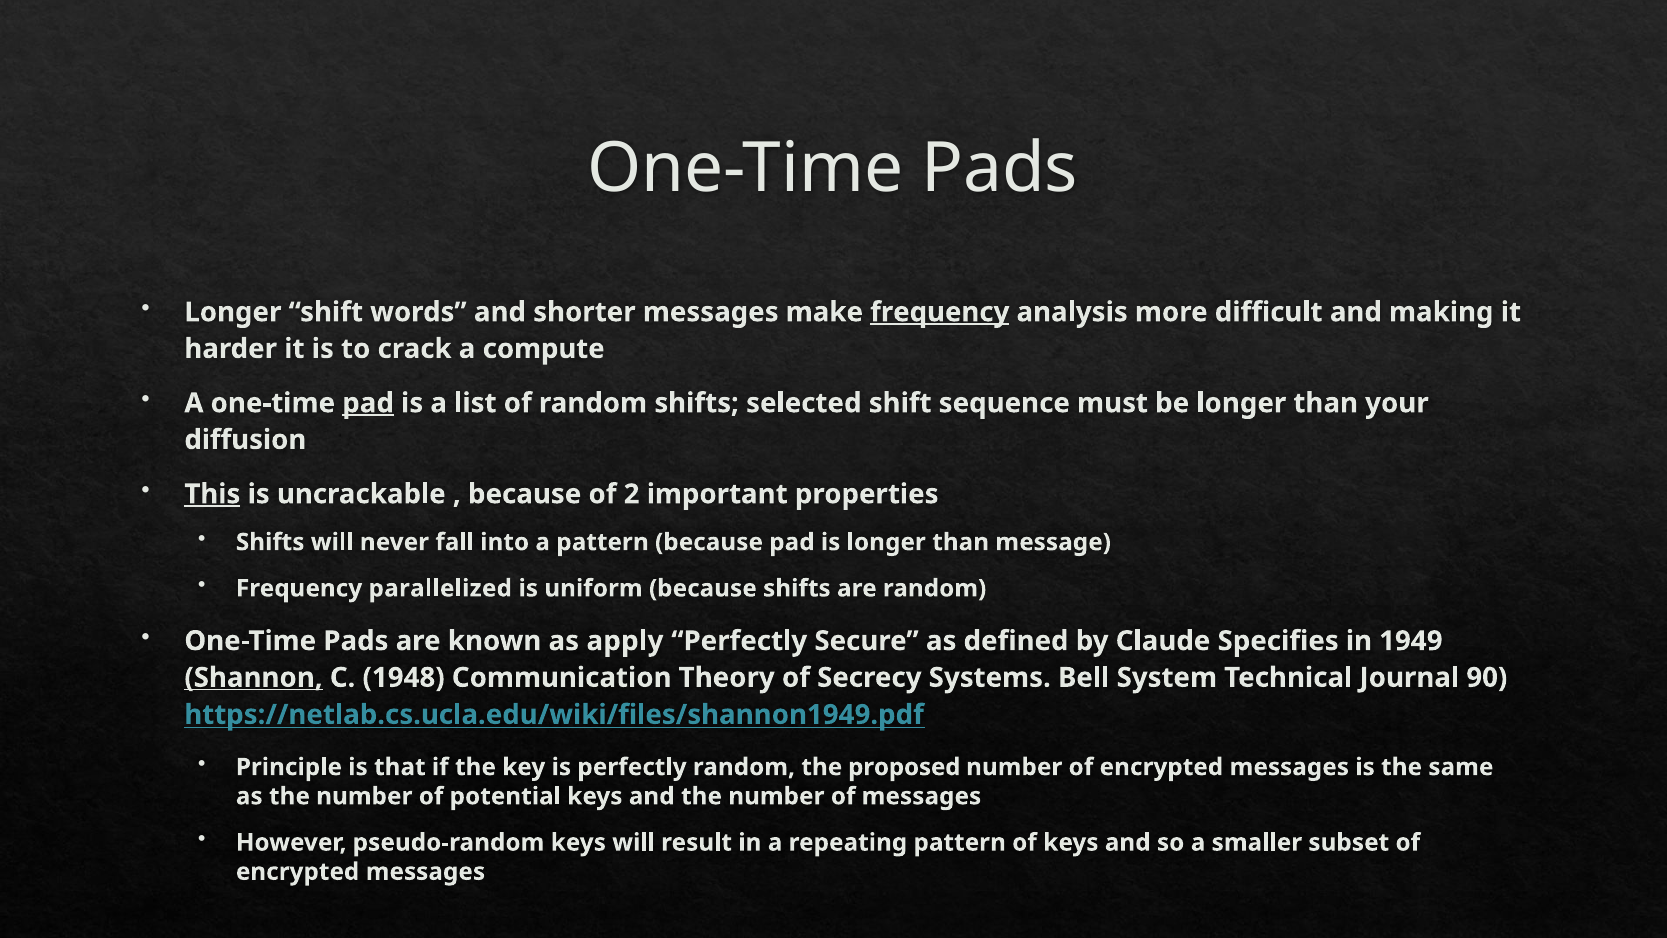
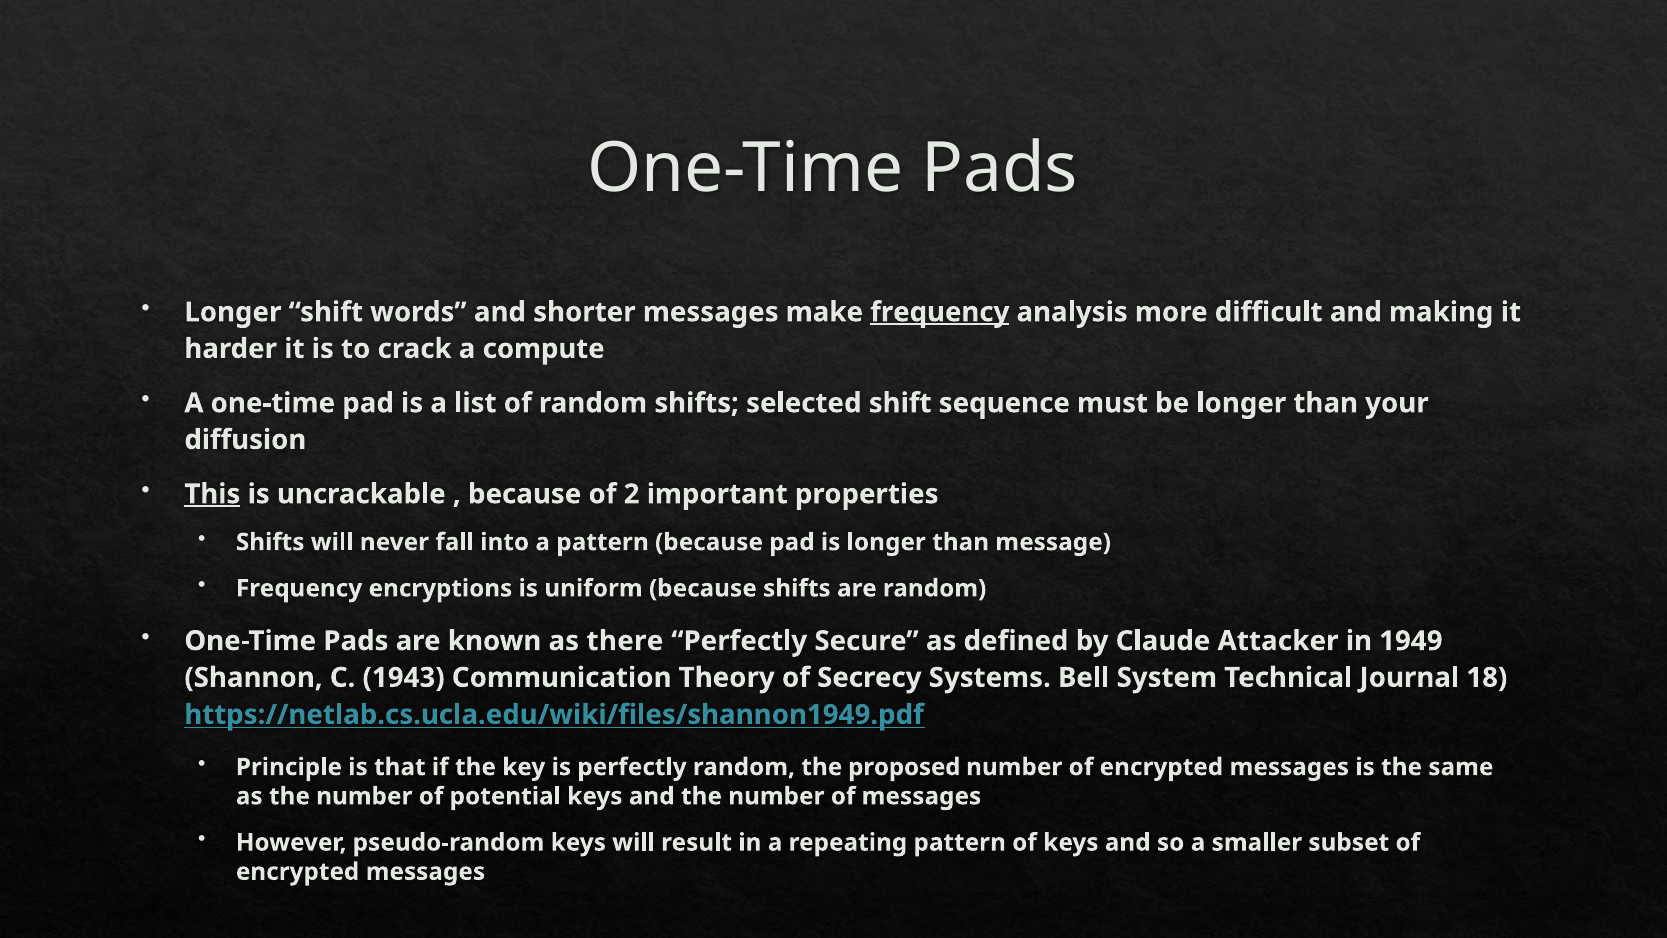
pad underline: present -> none (368, 403)
parallelized: parallelized -> encryptions (440, 588)
apply: apply -> there (625, 641)
Specifies: Specifies -> Attacker (1278, 641)
Shannon underline: present -> none (253, 677)
1948: 1948 -> 1943 (404, 677)
90: 90 -> 18 (1487, 677)
